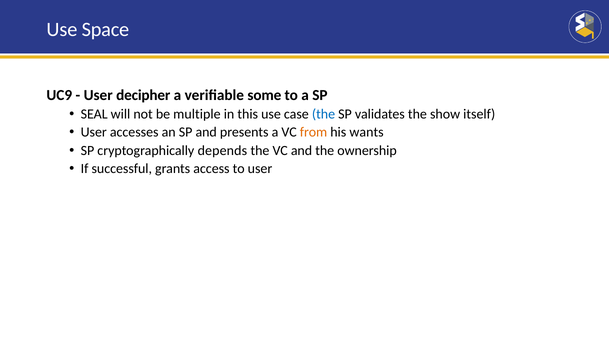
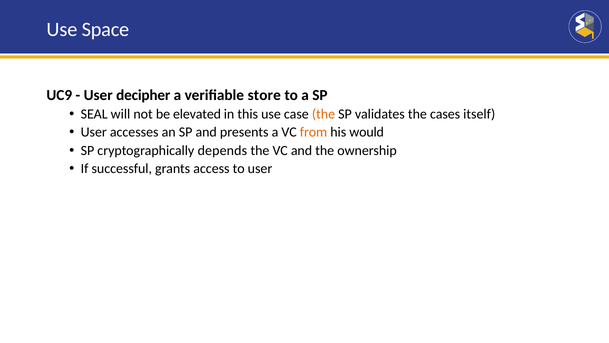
some: some -> store (264, 95)
multiple: multiple -> elevated (197, 114)
the colour: blue -> orange (324, 114)
show: show -> cases (445, 114)
wants: wants -> would (367, 132)
